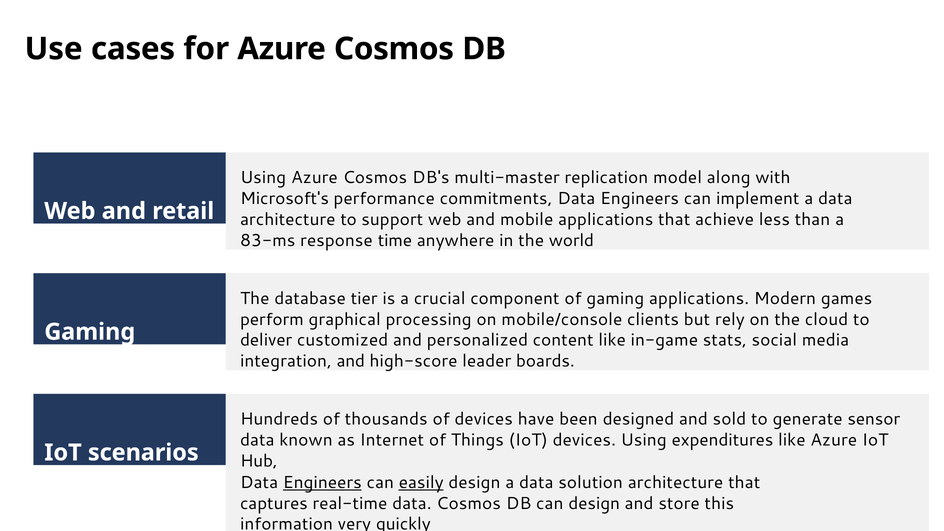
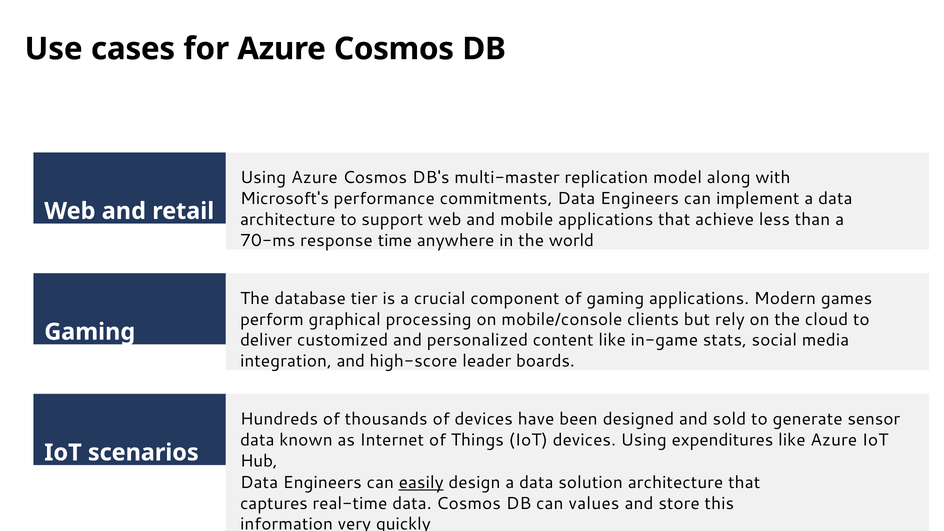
83-ms: 83-ms -> 70-ms (268, 240)
Engineers underline: present -> none (322, 482)
can design: design -> values (594, 503)
